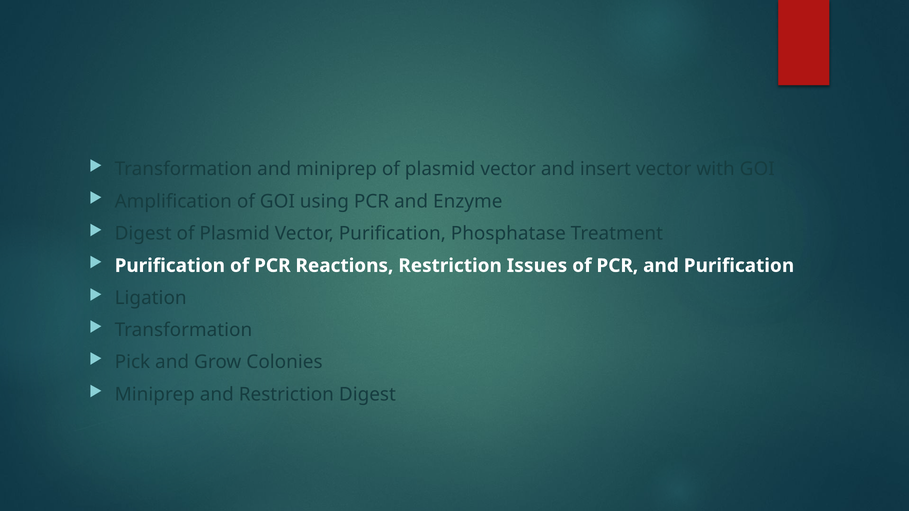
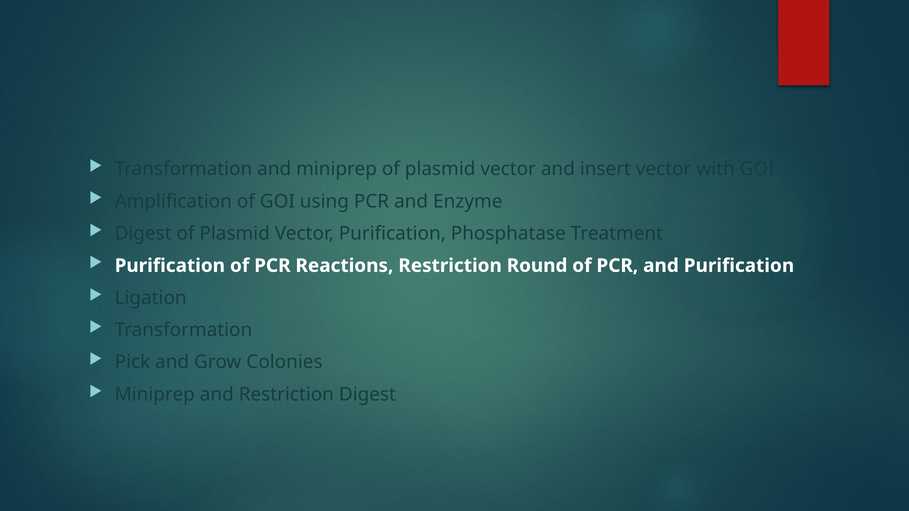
Issues: Issues -> Round (537, 266)
